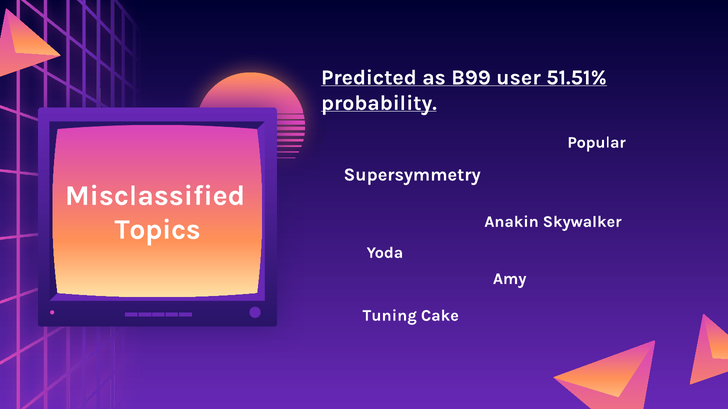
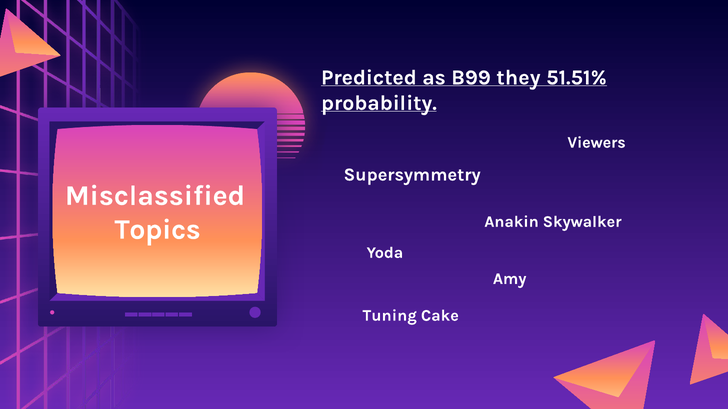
user: user -> they (518, 77)
Popular: Popular -> Viewers (597, 143)
